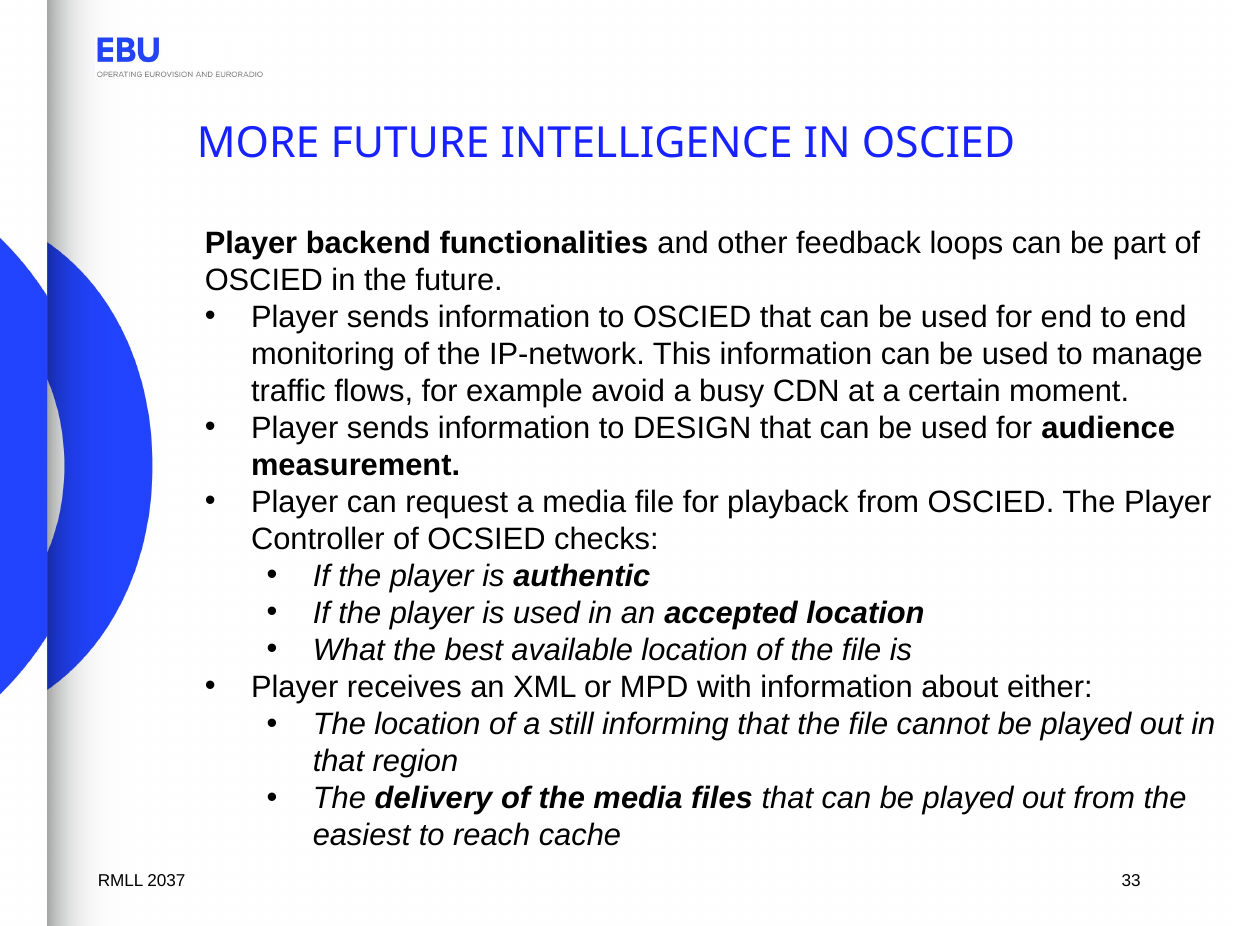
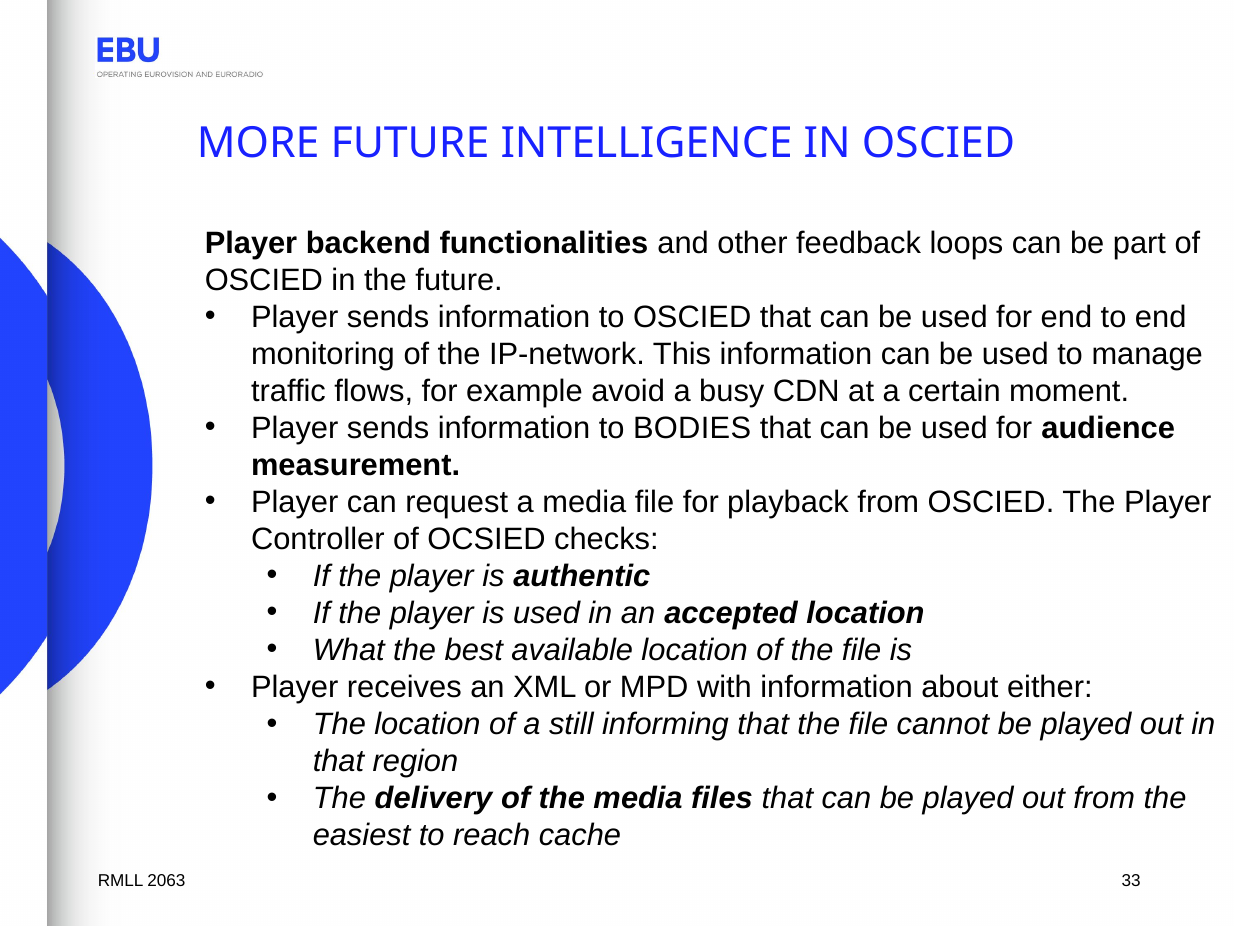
DESIGN: DESIGN -> BODIES (692, 428)
2037: 2037 -> 2063 (166, 881)
